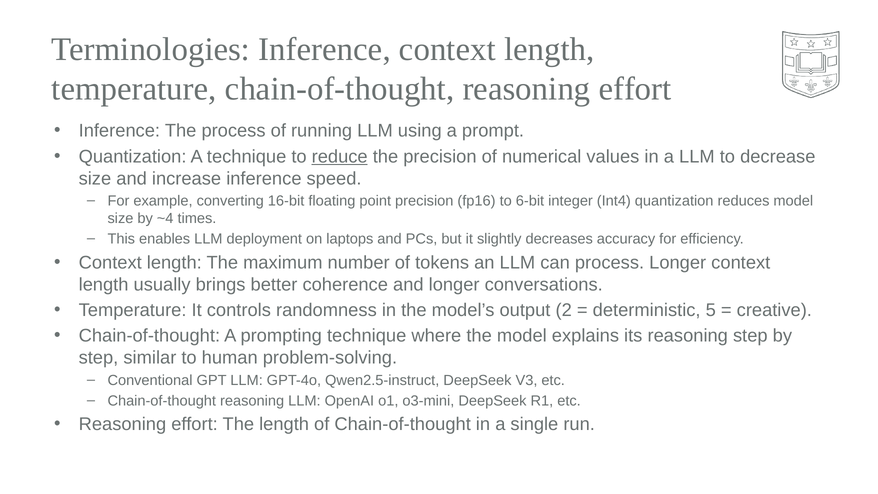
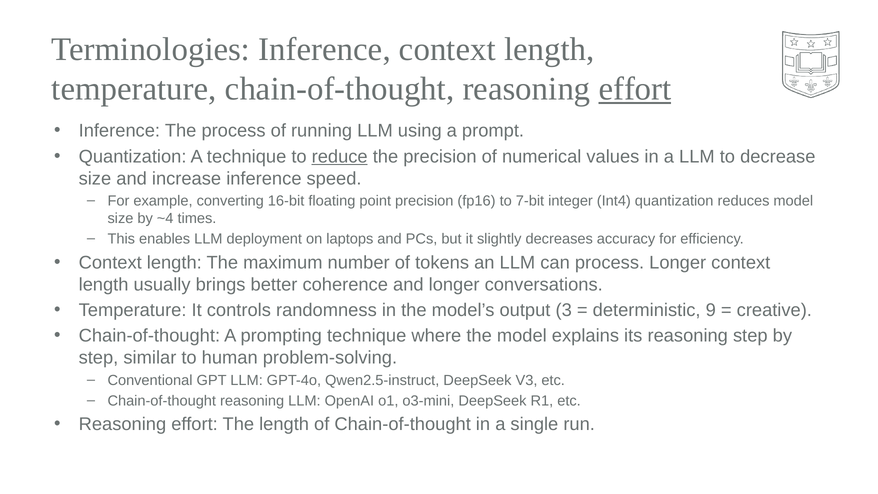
effort underline: none -> present (635, 89)
6-bit: 6-bit -> 7-bit (530, 201)
2: 2 -> 3 (564, 310)
5: 5 -> 9 (711, 310)
